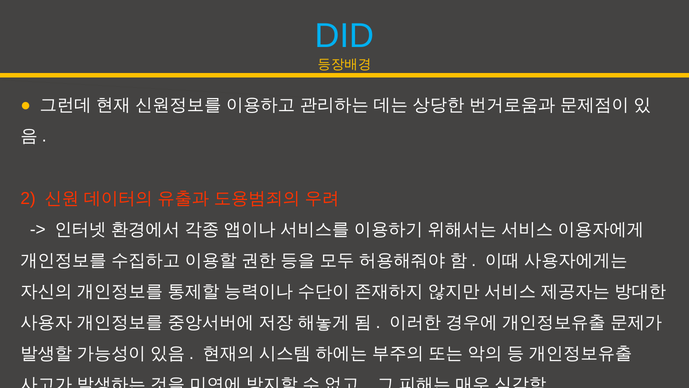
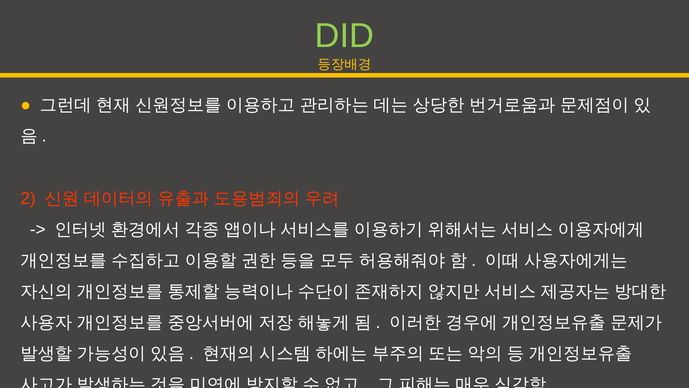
DID colour: light blue -> light green (345, 36)
